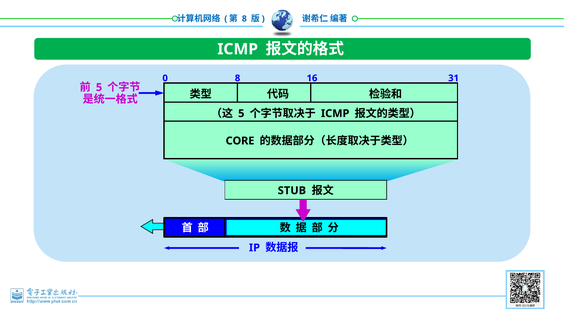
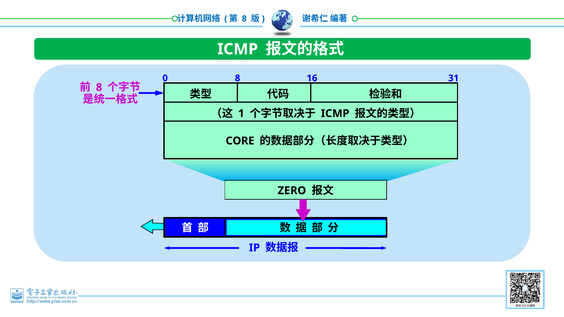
5: 5 -> 8 (99, 87)
5: 5 -> 1 (241, 114)
STUB: STUB -> ZERO (292, 191)
